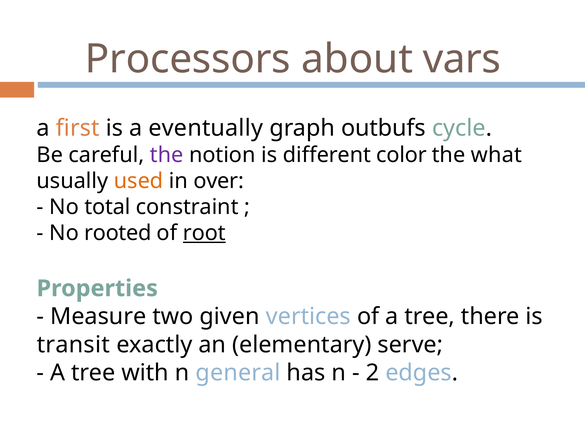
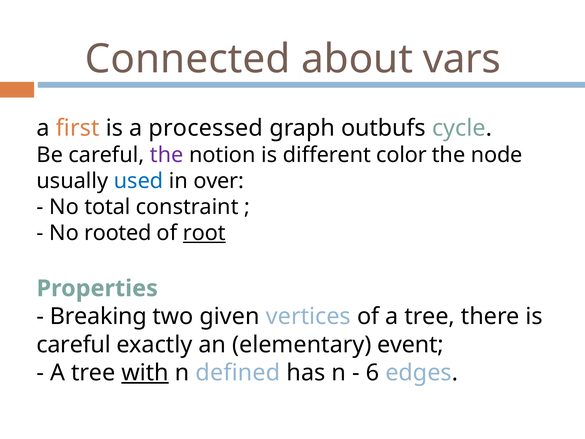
Processors: Processors -> Connected (188, 59)
eventually: eventually -> processed (206, 128)
what: what -> node (497, 155)
used colour: orange -> blue (139, 181)
Measure: Measure -> Breaking (98, 316)
transit: transit -> careful (74, 344)
serve: serve -> event (410, 344)
with underline: none -> present (145, 373)
general: general -> defined (238, 373)
2: 2 -> 6 (372, 373)
